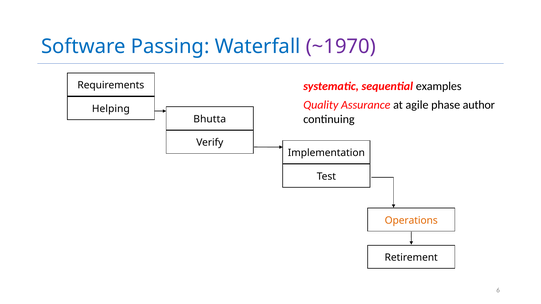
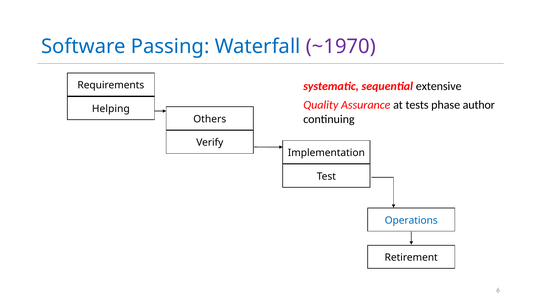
examples: examples -> extensive (439, 86)
agile: agile -> tests (417, 105)
Bhutta: Bhutta -> Others (210, 119)
Operations colour: orange -> blue (411, 221)
